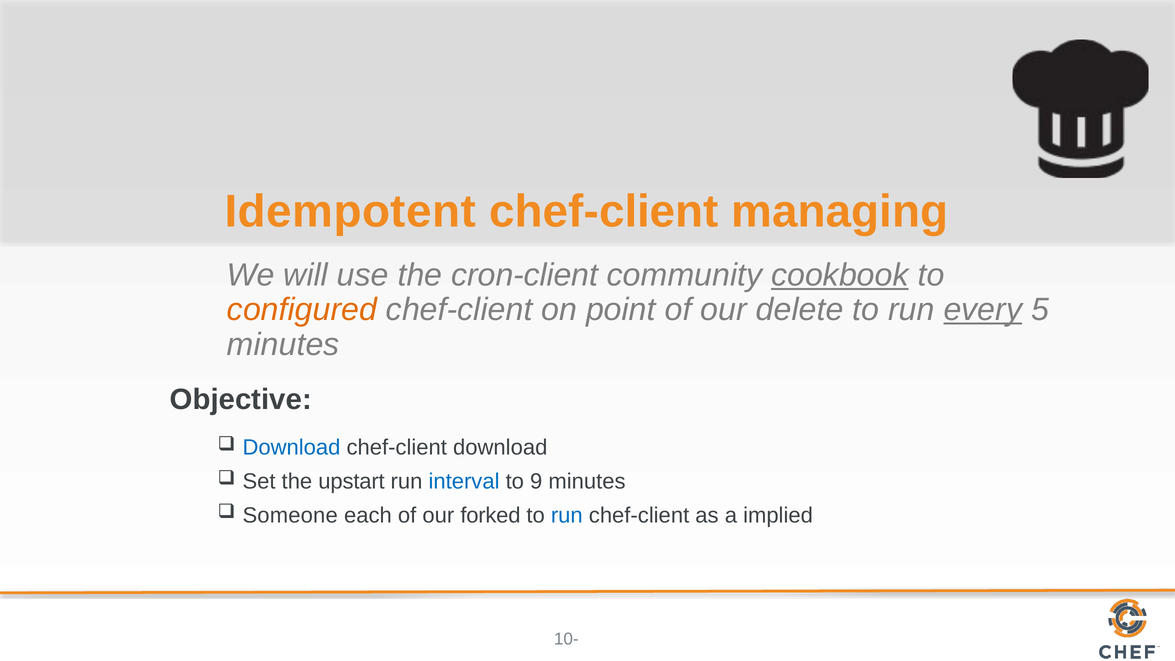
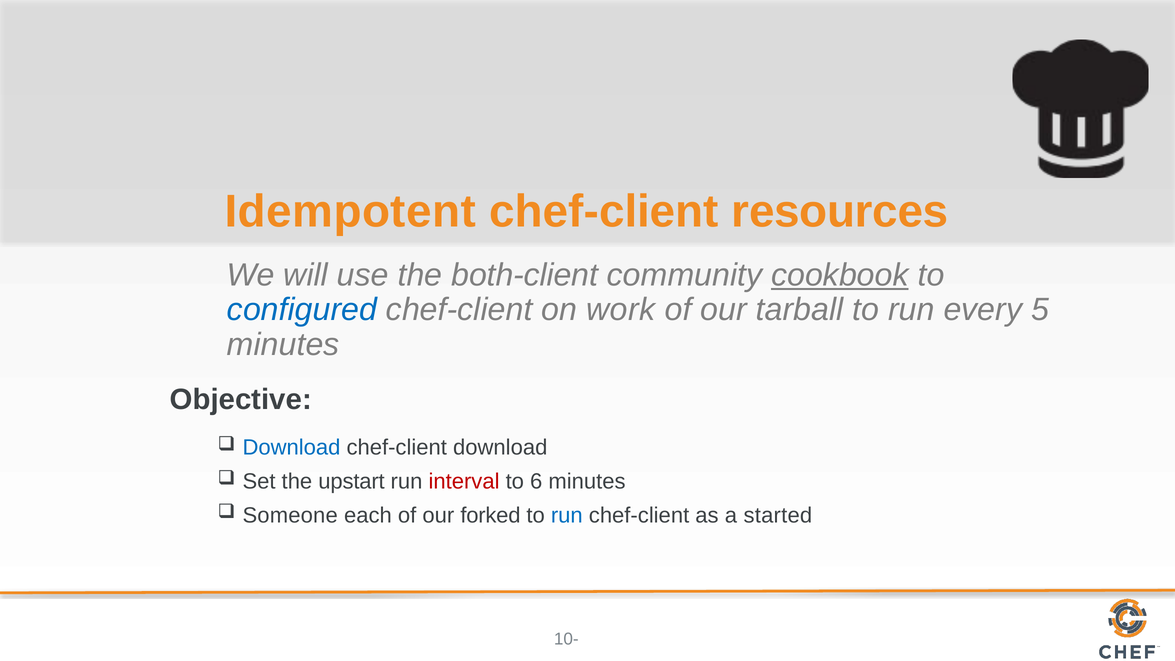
managing: managing -> resources (840, 212)
cron-client: cron-client -> both-client (525, 275)
configured colour: orange -> blue (302, 310)
point: point -> work (621, 310)
delete: delete -> tarball (800, 310)
every underline: present -> none (983, 310)
interval colour: blue -> red (464, 481)
9: 9 -> 6 (536, 481)
implied: implied -> started (778, 515)
